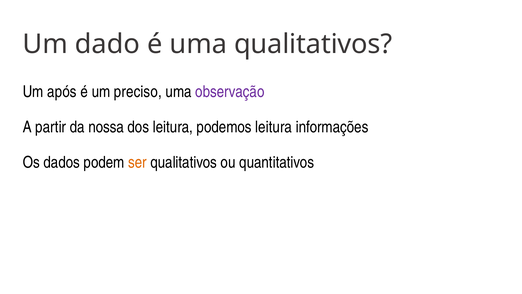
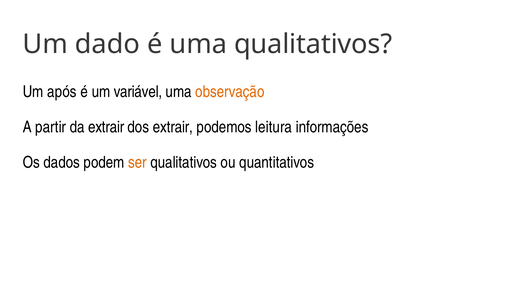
preciso: preciso -> variável (138, 92)
observação colour: purple -> orange (230, 92)
da nossa: nossa -> extrair (106, 127)
dos leitura: leitura -> extrair (173, 127)
